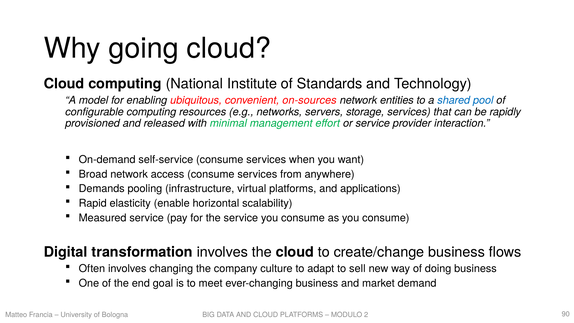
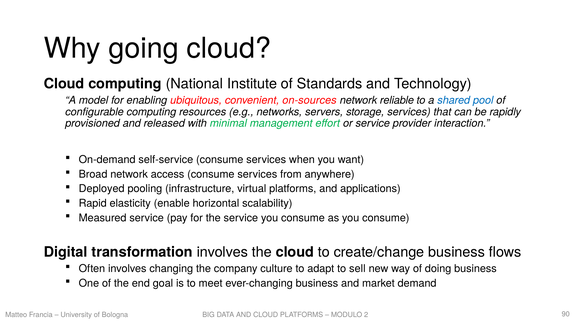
entities: entities -> reliable (397, 100)
Demands: Demands -> Deployed (102, 189)
